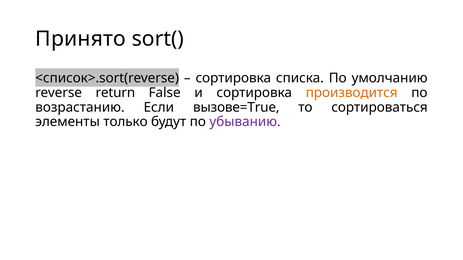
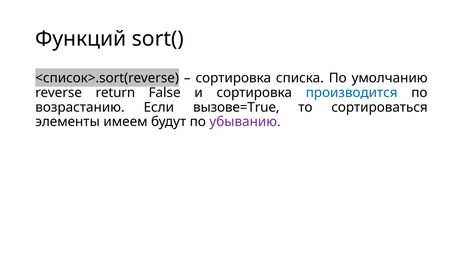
Принято: Принято -> Функций (81, 39)
производится colour: orange -> blue (352, 93)
только: только -> имеем (125, 122)
